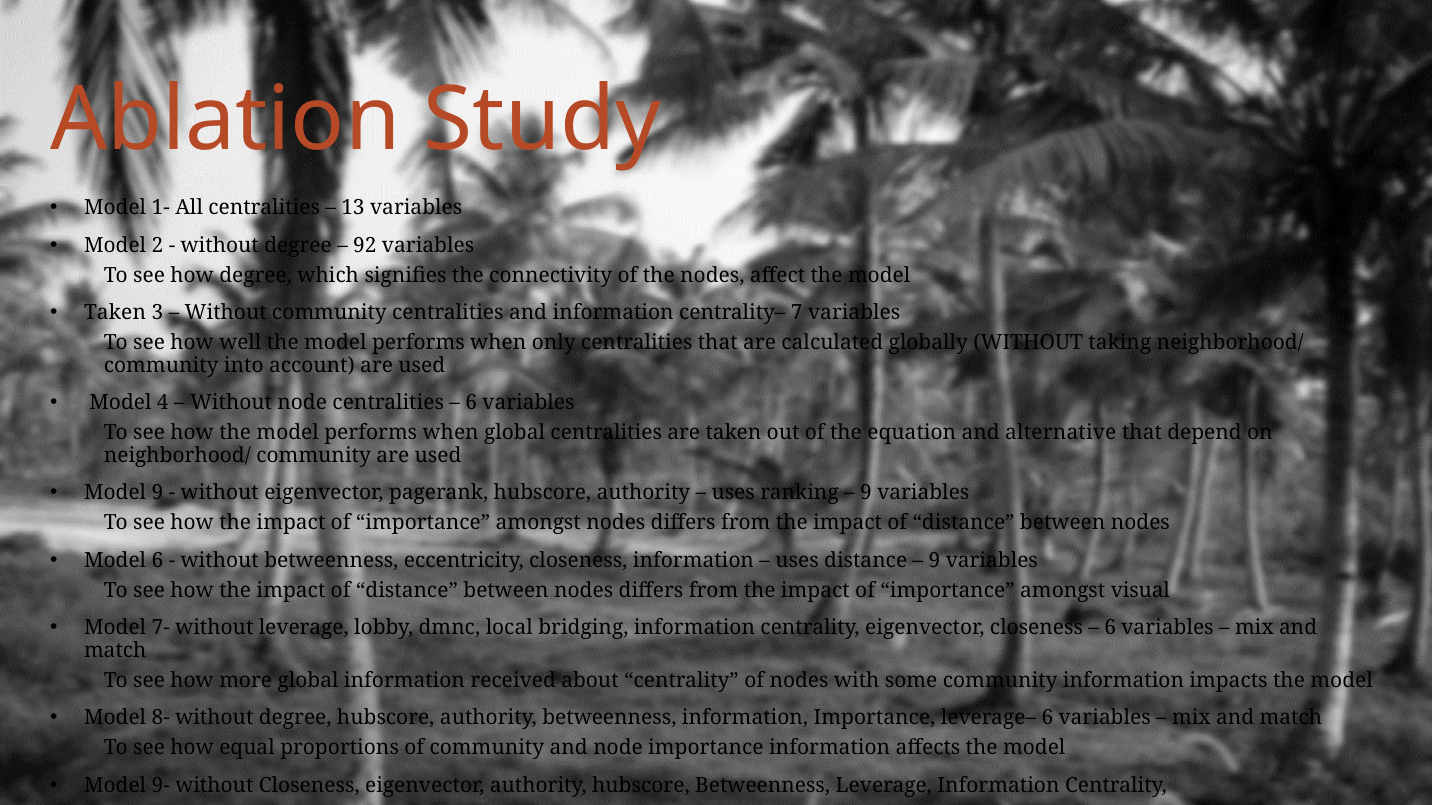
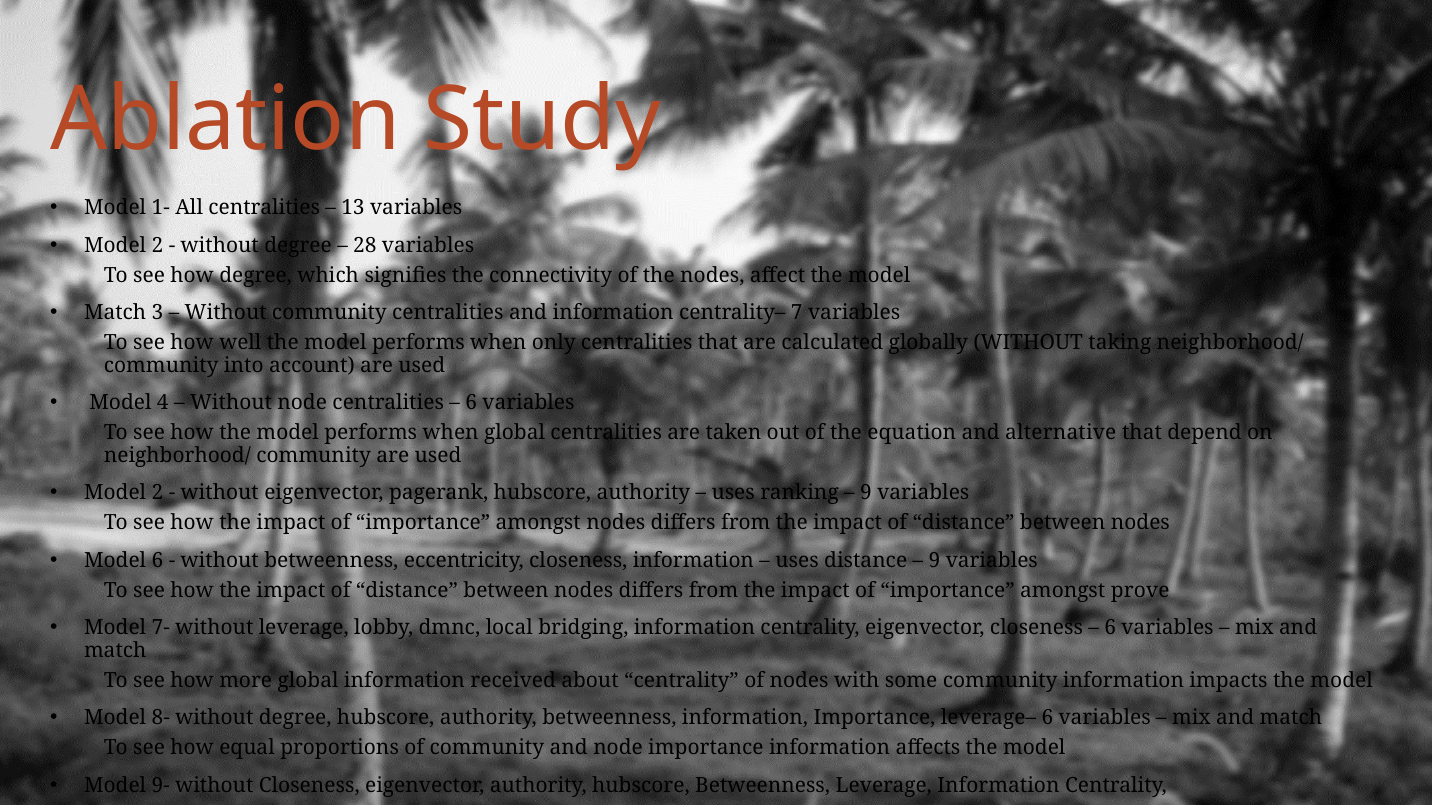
92: 92 -> 28 (365, 245)
Taken: Taken -> Match (115, 313)
9: 9 -> 2 (157, 493)
visual: visual -> prove (1140, 591)
